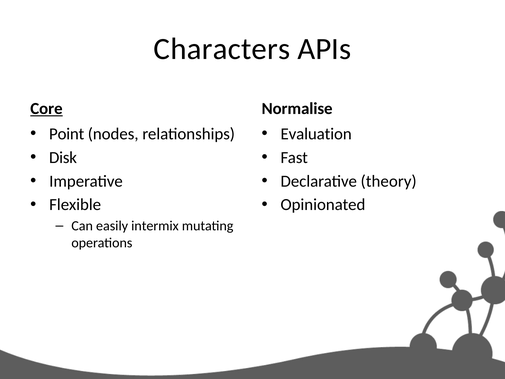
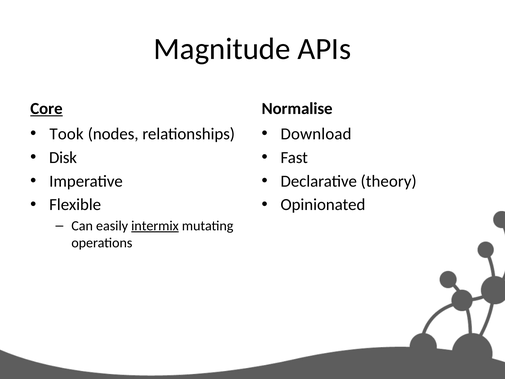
Characters: Characters -> Magnitude (222, 49)
Point: Point -> Took (67, 134)
Evaluation: Evaluation -> Download (316, 134)
intermix underline: none -> present (155, 226)
